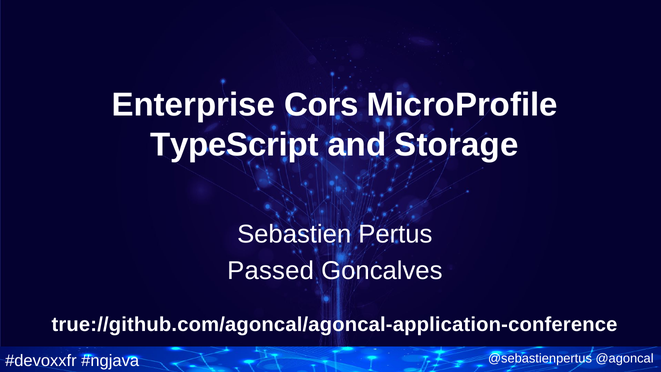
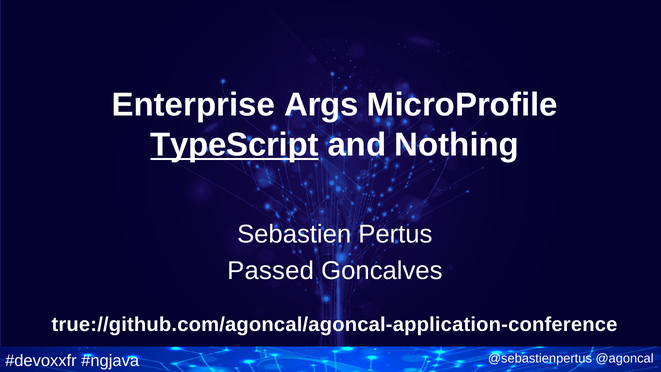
Cors: Cors -> Args (321, 105)
TypeScript underline: none -> present (235, 145)
Storage: Storage -> Nothing (457, 145)
